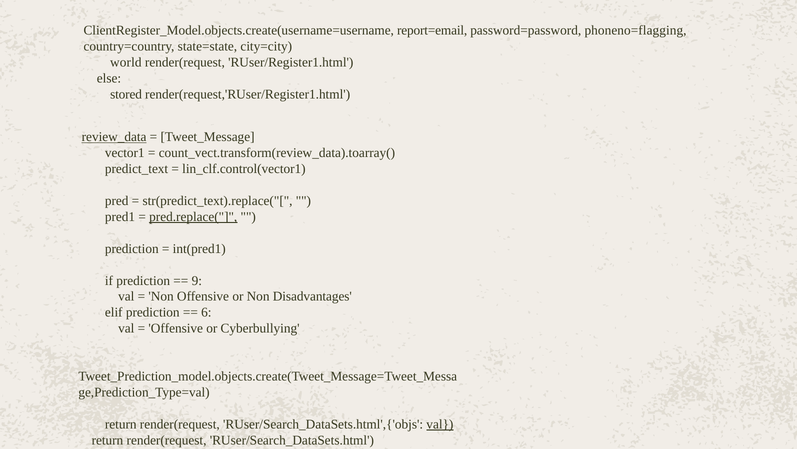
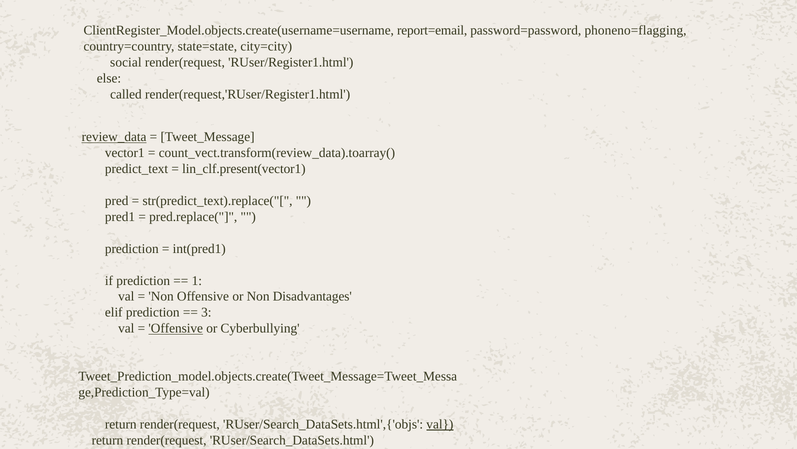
world: world -> social (126, 62)
stored: stored -> called (126, 94)
lin_clf.control(vector1: lin_clf.control(vector1 -> lin_clf.present(vector1 (244, 169)
pred.replace( underline: present -> none (193, 216)
9: 9 -> 1 (197, 280)
6: 6 -> 3 (206, 312)
Offensive underline: none -> present (176, 328)
